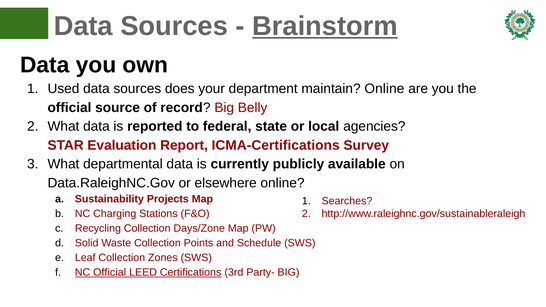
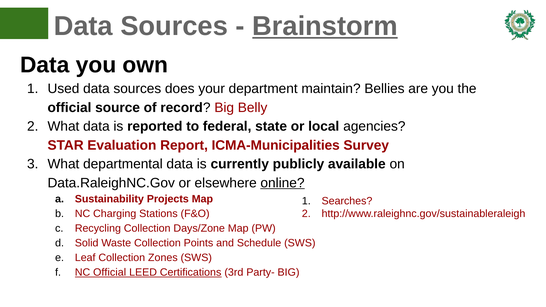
maintain Online: Online -> Bellies (384, 89)
ICMA-Certifications: ICMA-Certifications -> ICMA-Municipalities (276, 145)
online underline: none -> present (282, 183)
